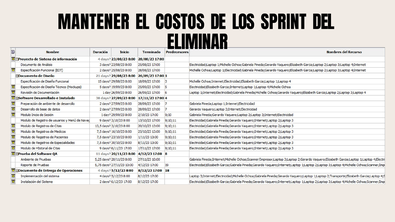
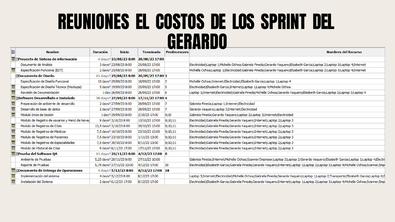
MANTENER: MANTENER -> REUNIONES (94, 23)
ELIMINAR: ELIMINAR -> GERARDO (197, 43)
